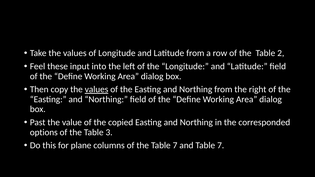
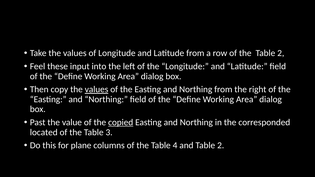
copied underline: none -> present (121, 123)
options: options -> located (44, 132)
the Table 7: 7 -> 4 (175, 146)
and Table 7: 7 -> 2 (221, 146)
